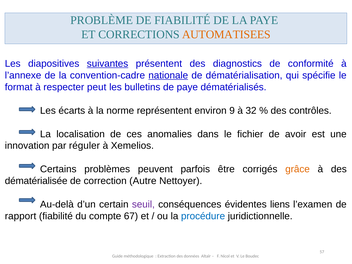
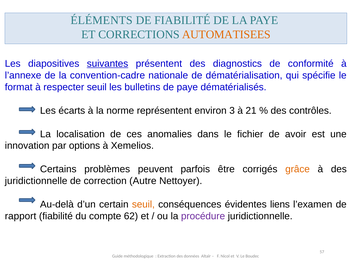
PROBLÈME: PROBLÈME -> ÉLÉMENTS (102, 20)
nationale underline: present -> none (168, 75)
respecter peut: peut -> seuil (97, 87)
9: 9 -> 3 (232, 111)
32: 32 -> 21 (251, 111)
réguler: réguler -> options (85, 146)
dématérialisée: dématérialisée -> juridictionnelle (36, 181)
seuil colour: purple -> orange (143, 204)
67: 67 -> 62 (131, 216)
procédure colour: blue -> purple (203, 216)
